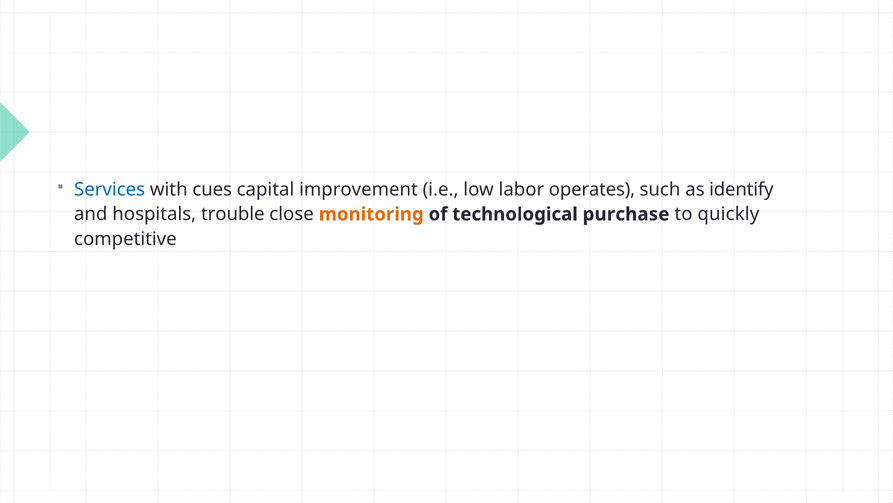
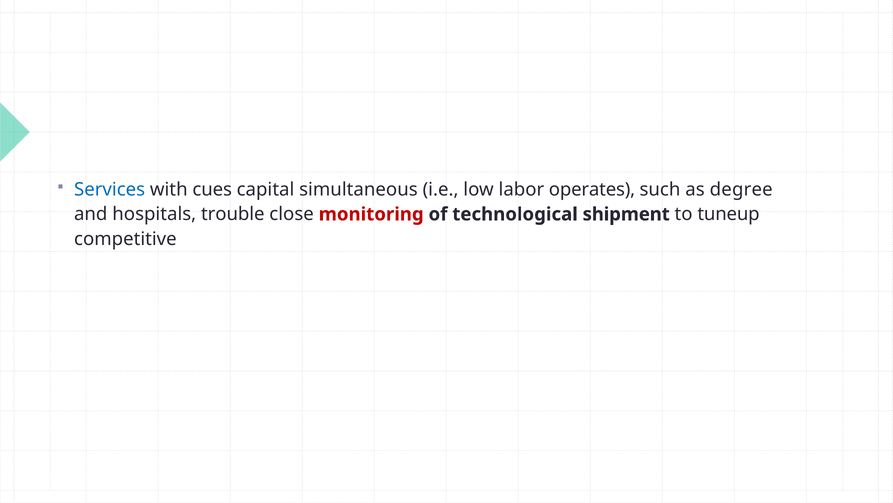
improvement: improvement -> simultaneous (358, 189)
identify: identify -> degree (741, 189)
monitoring colour: orange -> red (371, 214)
purchase: purchase -> shipment (626, 214)
quickly: quickly -> tuneup (729, 214)
